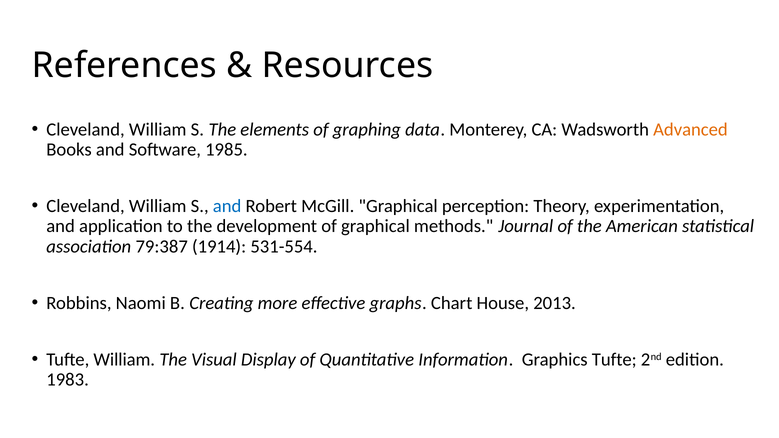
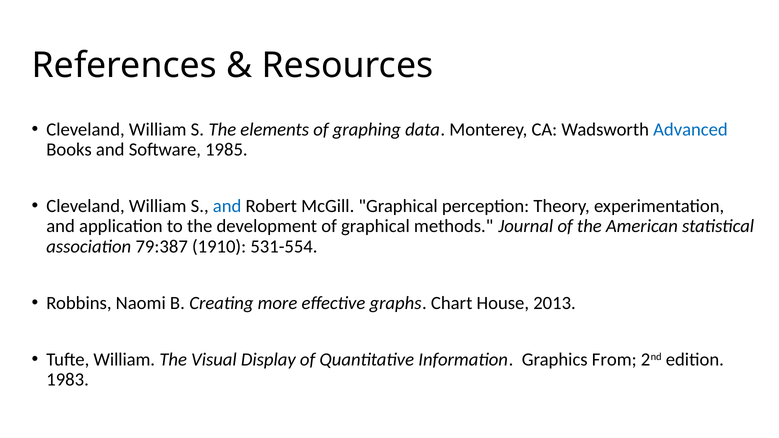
Advanced colour: orange -> blue (690, 130)
1914: 1914 -> 1910 (219, 246)
Graphics Tufte: Tufte -> From (614, 360)
